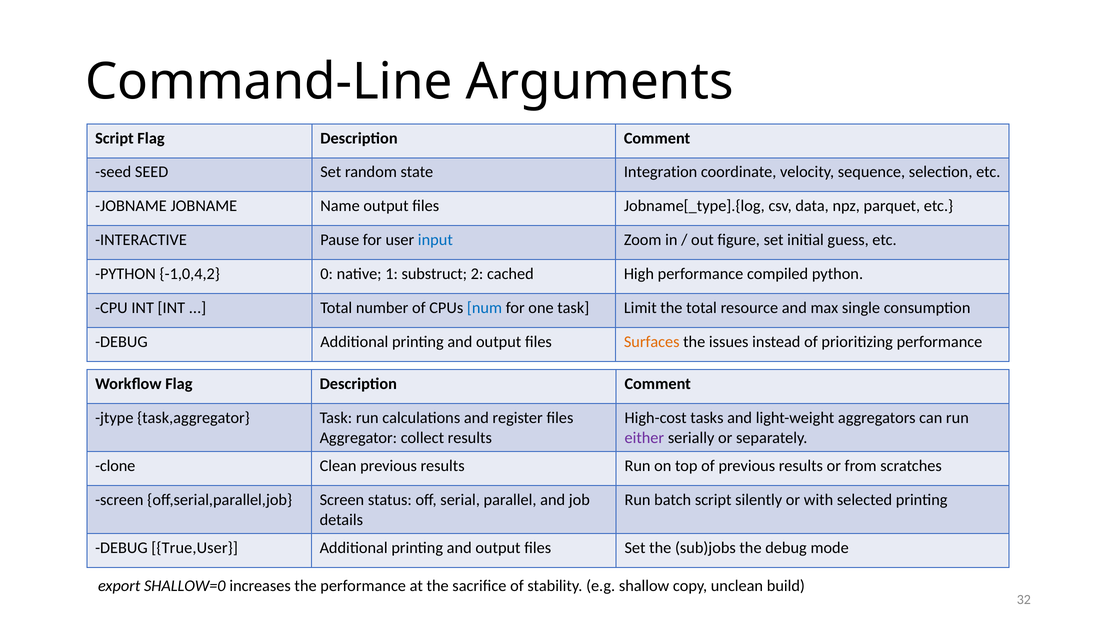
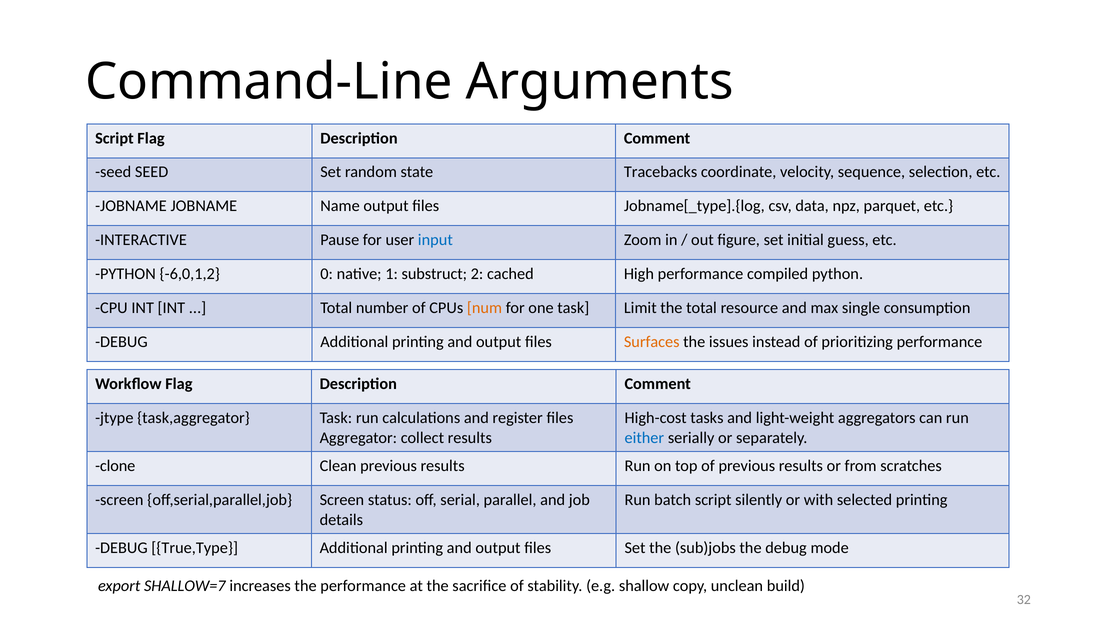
Integration: Integration -> Tracebacks (661, 172)
-1,0,4,2: -1,0,4,2 -> -6,0,1,2 (190, 274)
num colour: blue -> orange (484, 308)
either colour: purple -> blue (644, 437)
True,User: True,User -> True,Type (195, 548)
SHALLOW=0: SHALLOW=0 -> SHALLOW=7 (185, 585)
